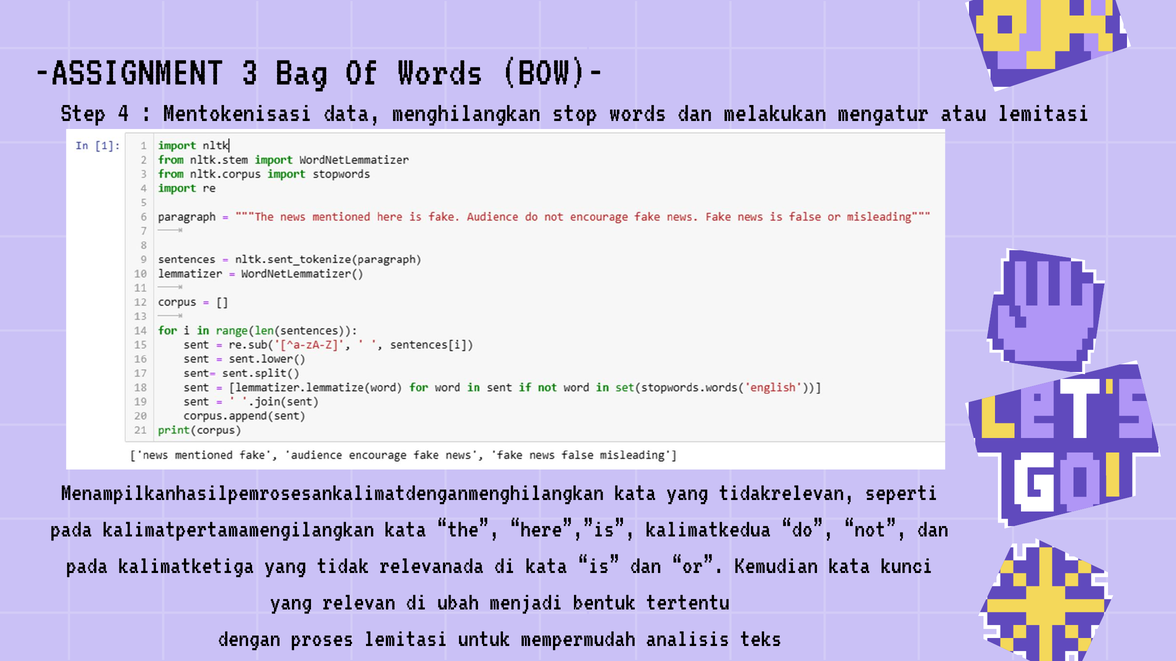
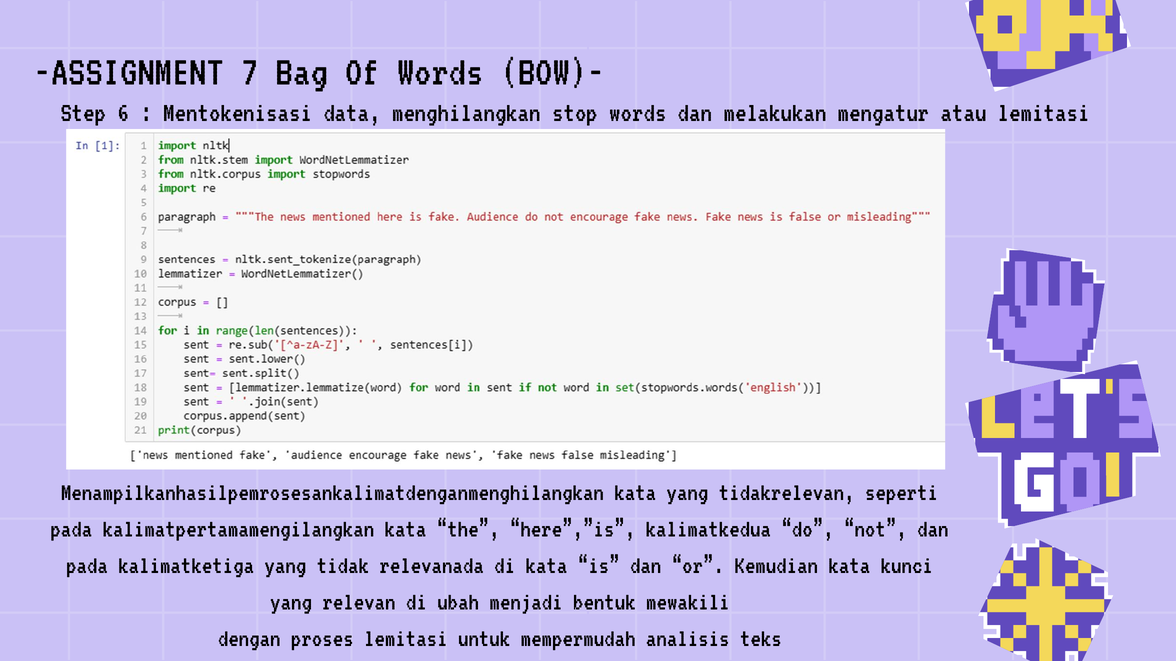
3: 3 -> 7 (250, 71)
4: 4 -> 6 (123, 112)
tertentu: tertentu -> mewakili (688, 602)
